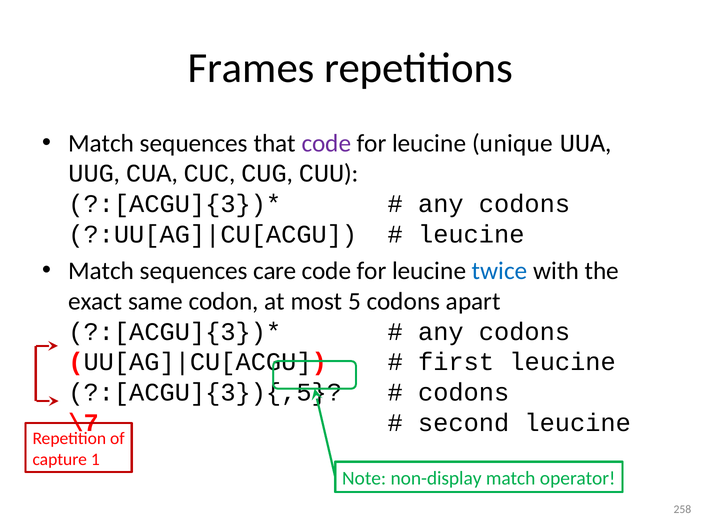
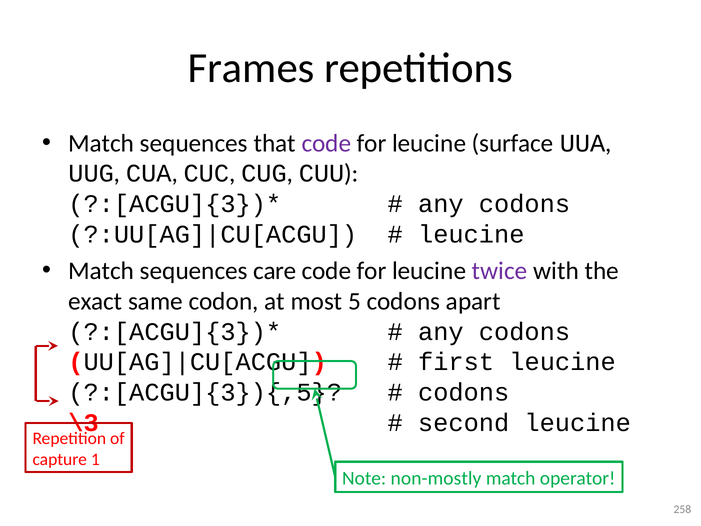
unique: unique -> surface (513, 143)
twice colour: blue -> purple (500, 271)
\7: \7 -> \3 (84, 423)
non-display: non-display -> non-mostly (436, 478)
